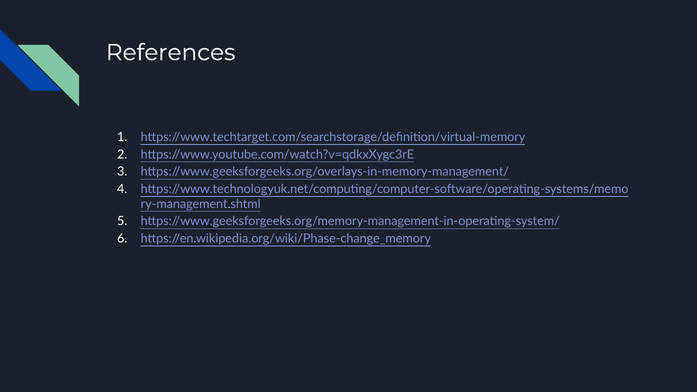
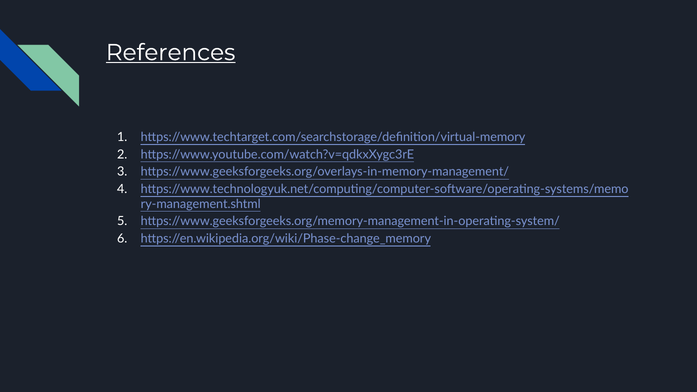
References underline: none -> present (171, 53)
